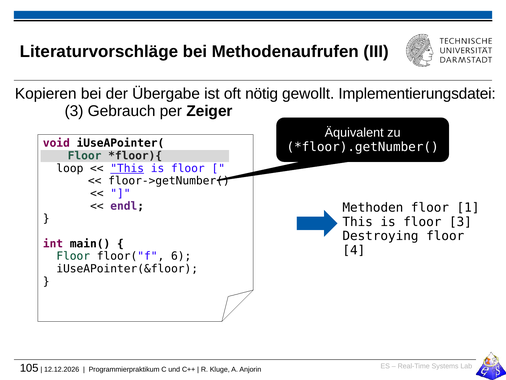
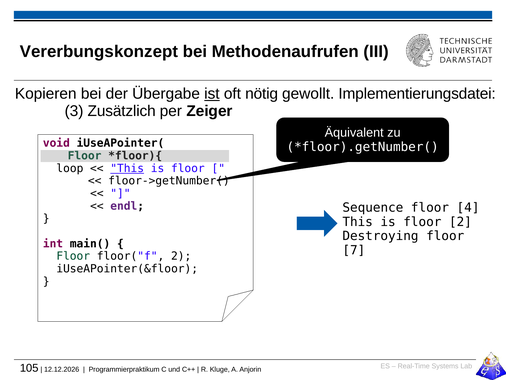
Literaturvorschläge: Literaturvorschläge -> Vererbungskonzept (99, 51)
ist underline: none -> present (212, 94)
Gebrauch: Gebrauch -> Zusätzlich (122, 111)
Methoden: Methoden -> Sequence (373, 207)
1: 1 -> 4 (468, 207)
floor 3: 3 -> 2 (460, 222)
4: 4 -> 7 (354, 250)
floor("f 6: 6 -> 2 (181, 256)
